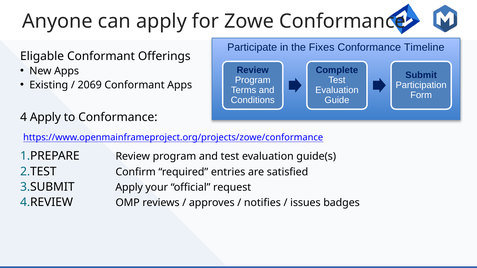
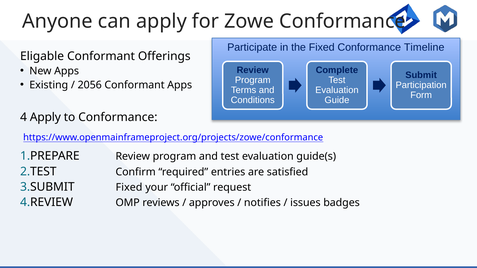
the Fixes: Fixes -> Fixed (322, 48)
2069: 2069 -> 2056 (90, 85)
Apply: Apply -> Fixed (129, 188)
